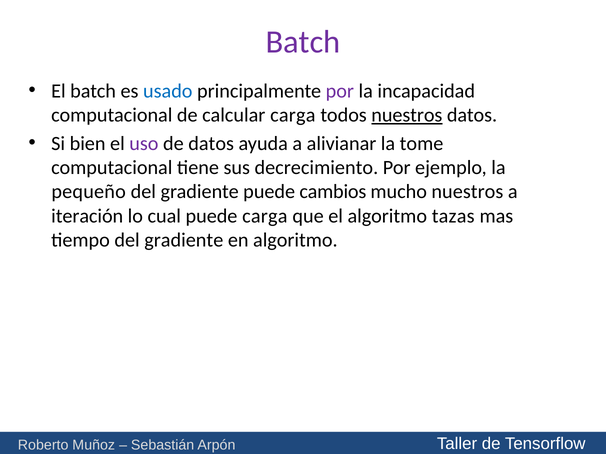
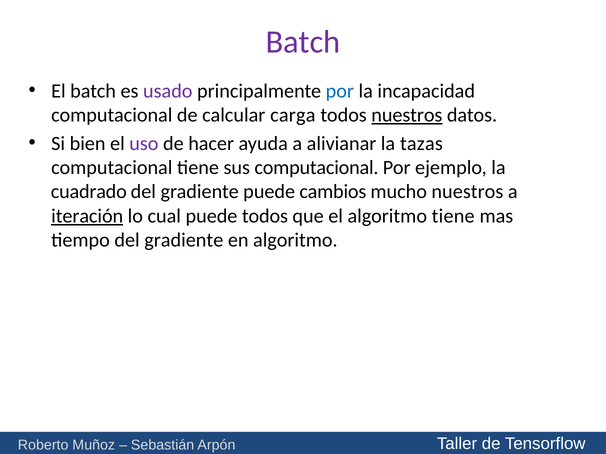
usado colour: blue -> purple (168, 91)
por colour: purple -> blue (340, 91)
de datos: datos -> hacer (211, 144)
tome: tome -> tazas (421, 144)
sus decrecimiento: decrecimiento -> computacional (316, 168)
pequeño: pequeño -> cuadrado (89, 192)
iteración underline: none -> present (87, 216)
puede carga: carga -> todos (265, 216)
algoritmo tazas: tazas -> tiene (453, 216)
